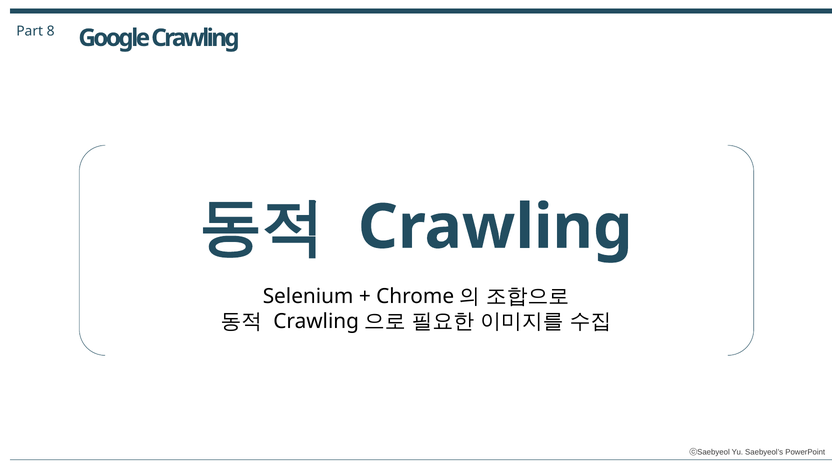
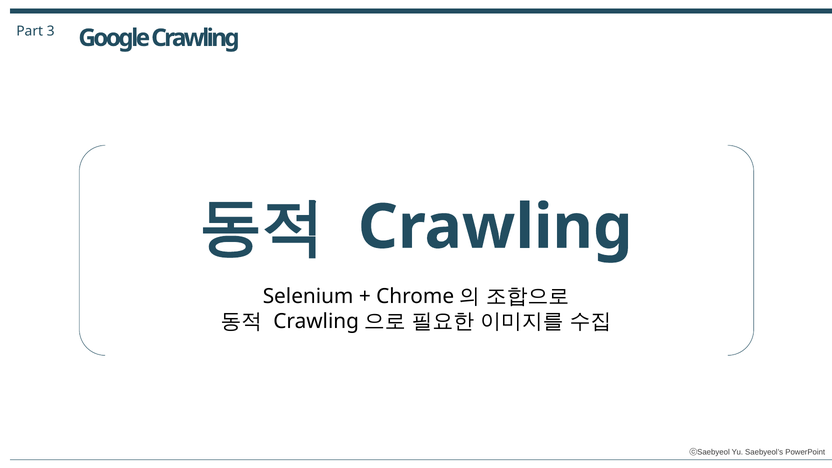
8: 8 -> 3 (51, 31)
